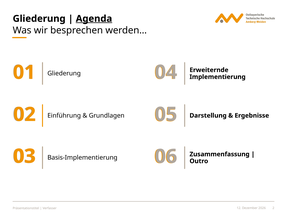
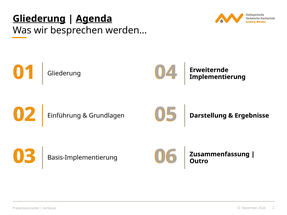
Gliederung underline: none -> present (39, 19)
